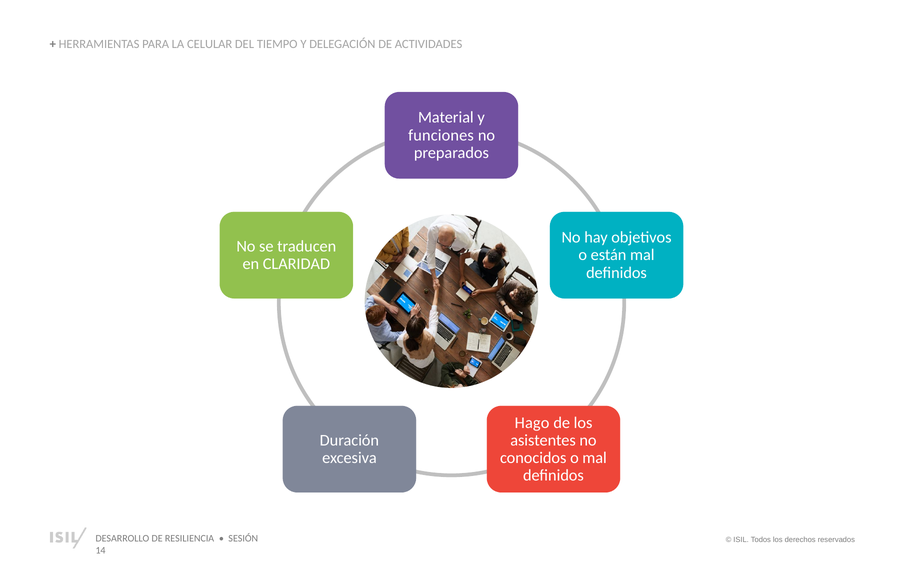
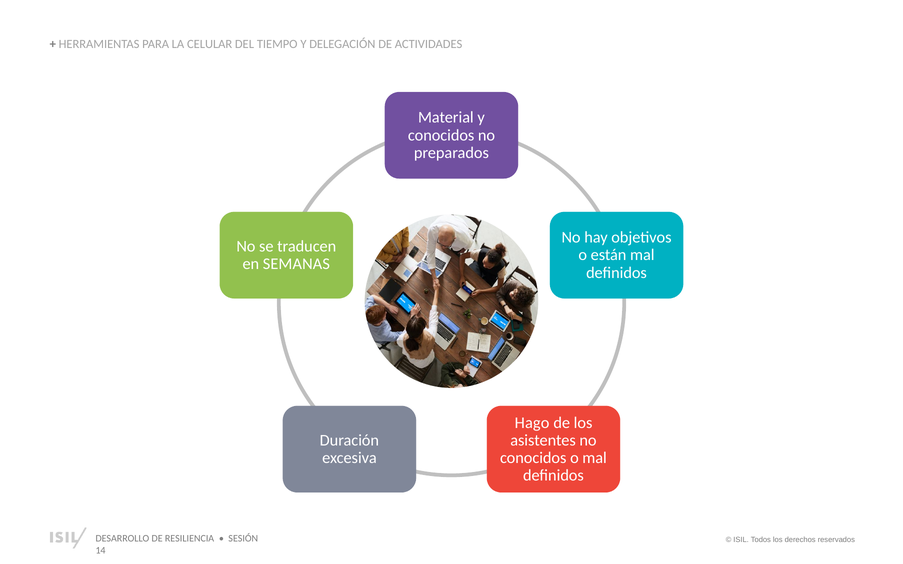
funciones: funciones -> conocidos (441, 135)
CLARIDAD: CLARIDAD -> SEMANAS (296, 264)
